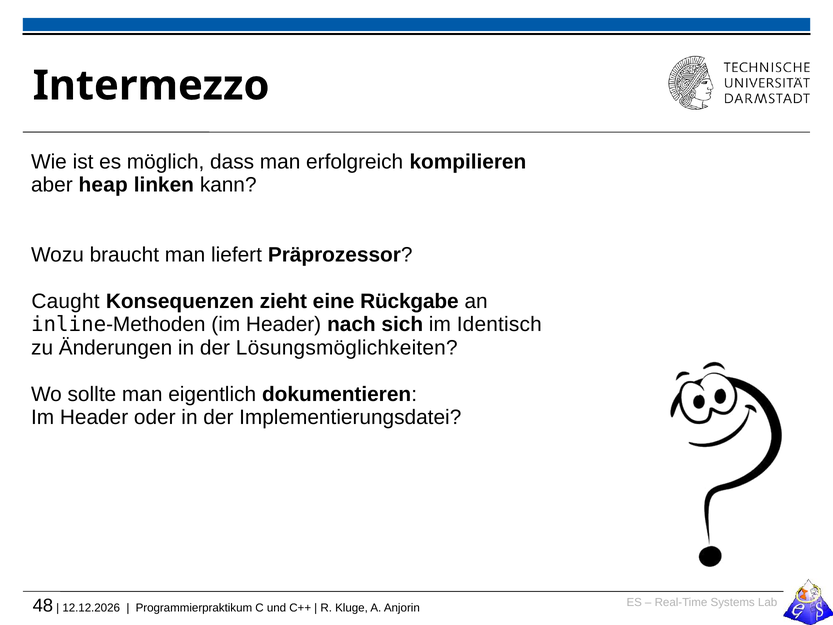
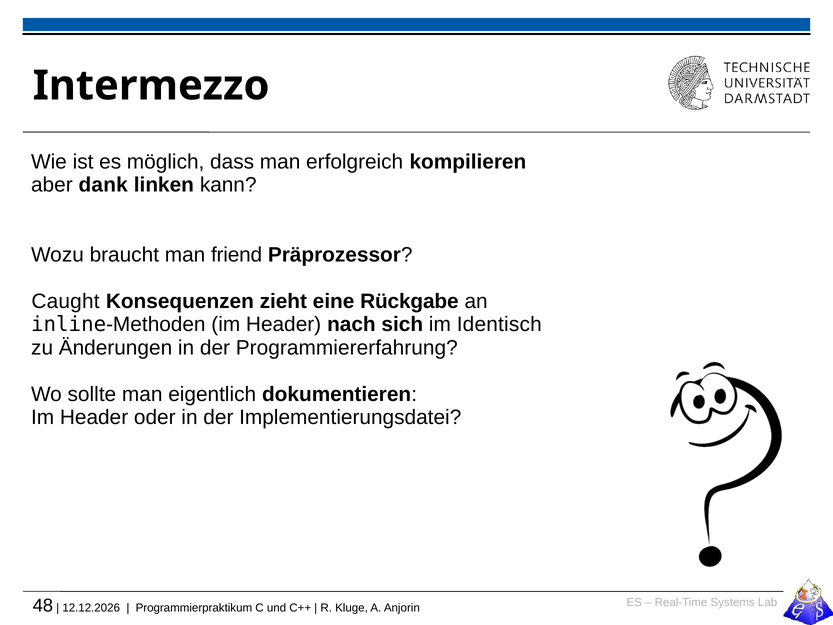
heap: heap -> dank (103, 185)
liefert: liefert -> friend (237, 255)
Lösungsmöglichkeiten: Lösungsmöglichkeiten -> Programmiererfahrung (347, 348)
